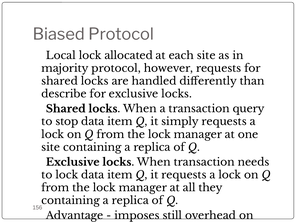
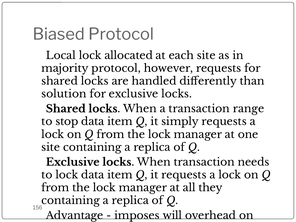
describe: describe -> solution (64, 94)
query: query -> range (248, 109)
still: still -> will (172, 215)
